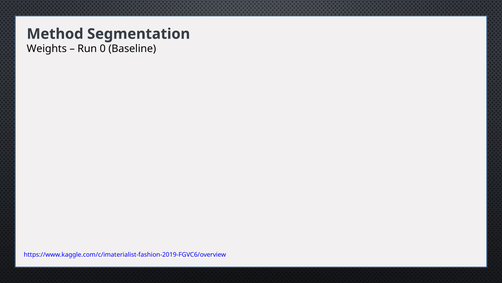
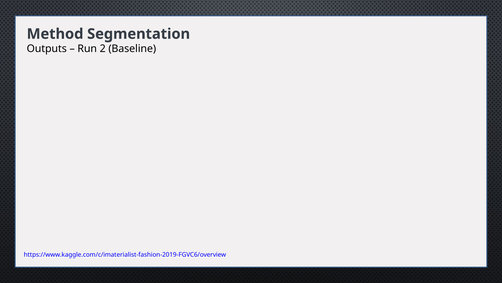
Weights: Weights -> Outputs (47, 49)
0: 0 -> 2 (103, 49)
